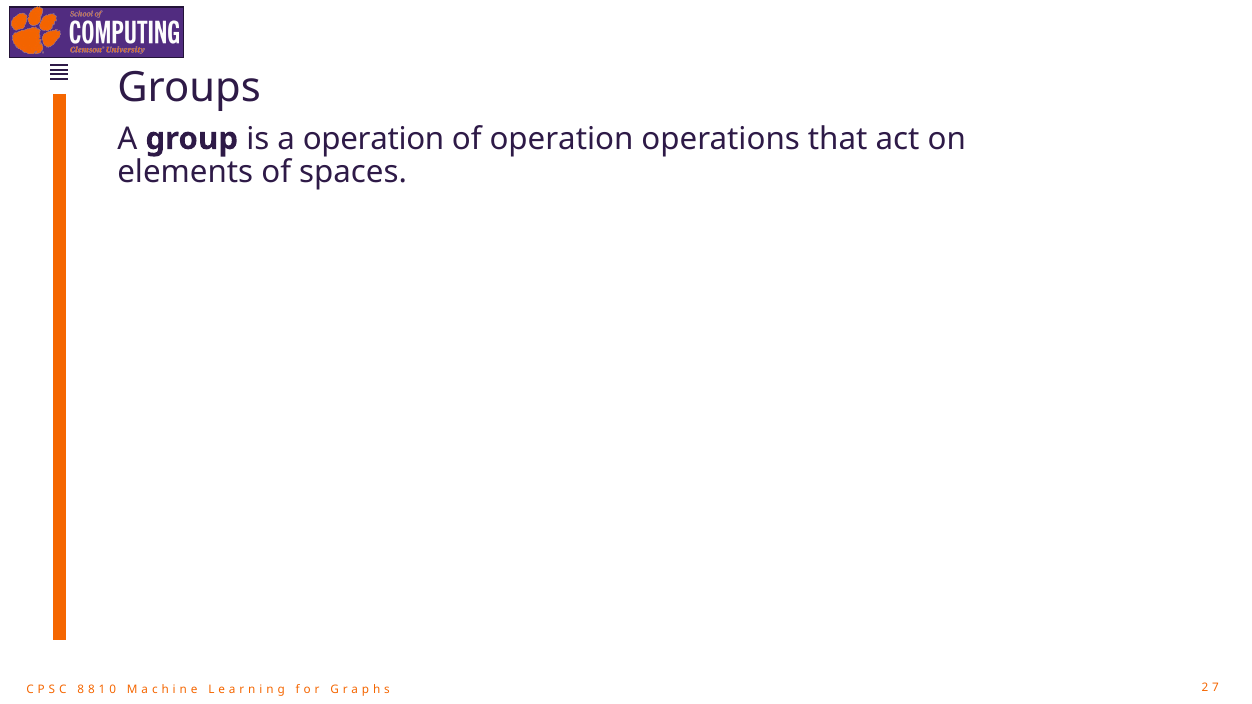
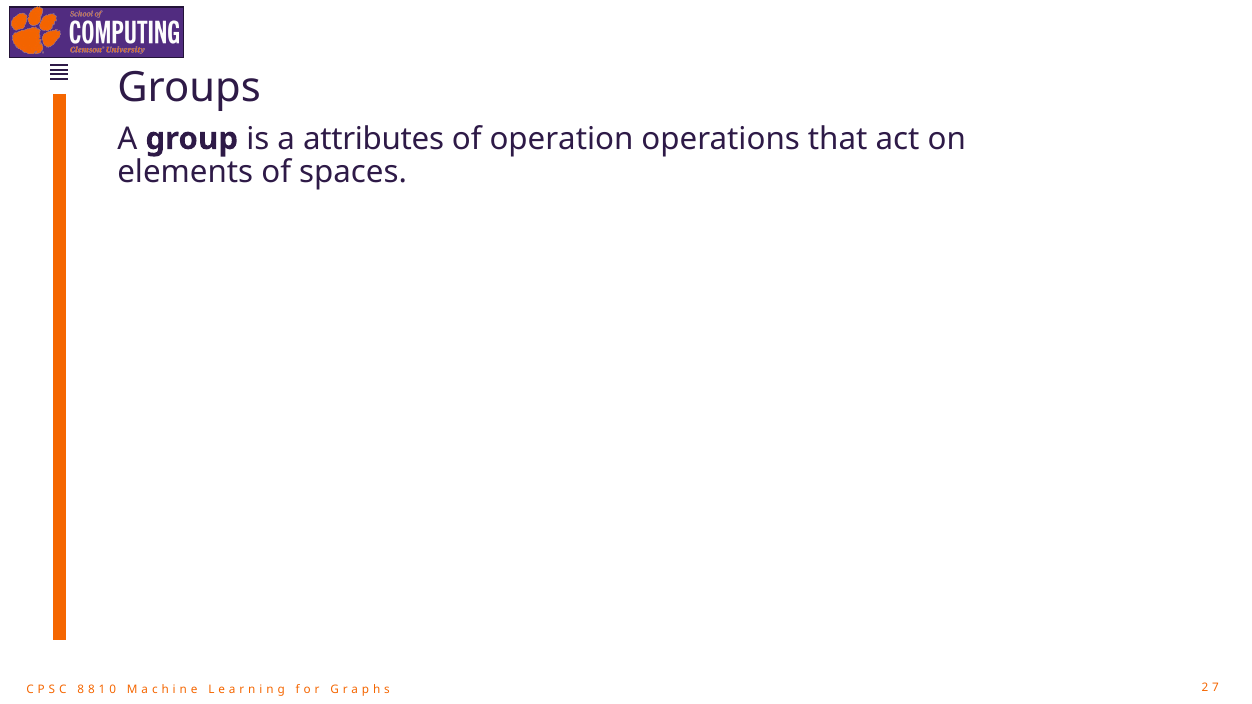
a operation: operation -> attributes (374, 139)
